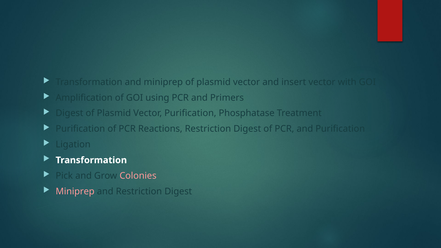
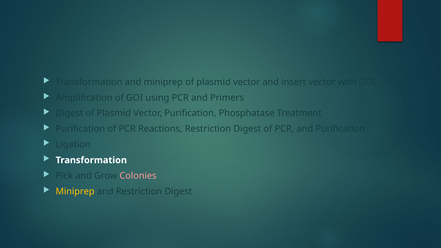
Miniprep colour: pink -> yellow (75, 191)
